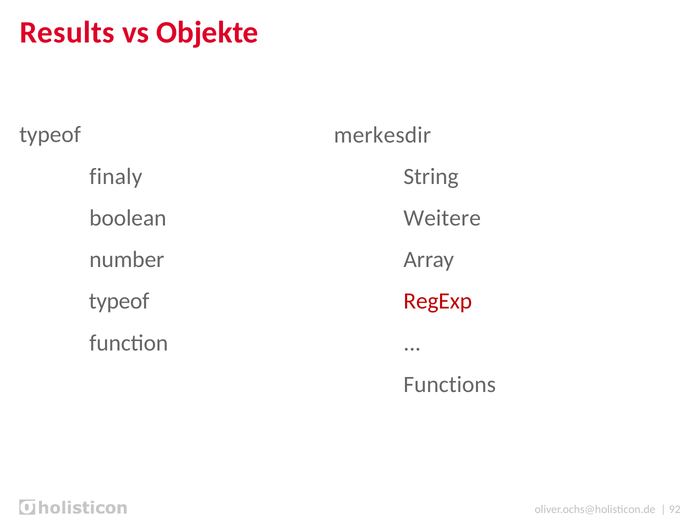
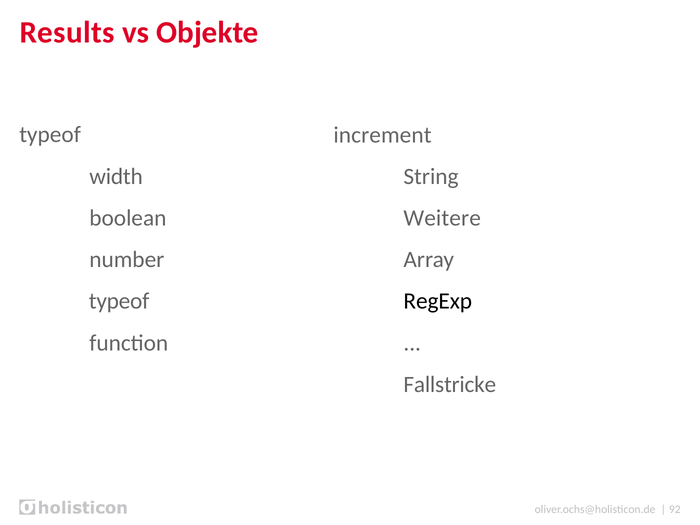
merkesdir: merkesdir -> increment (382, 135)
finaly: finaly -> width (116, 176)
RegExp colour: red -> black (438, 301)
Functions: Functions -> Fallstricke (450, 384)
